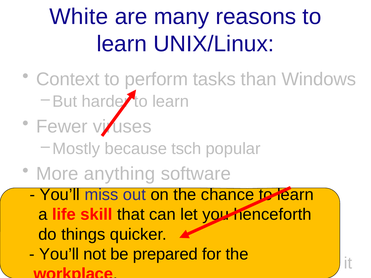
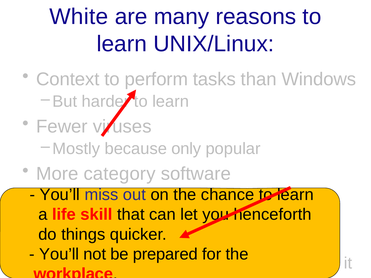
tsch: tsch -> only (186, 149)
anything: anything -> category (120, 174)
